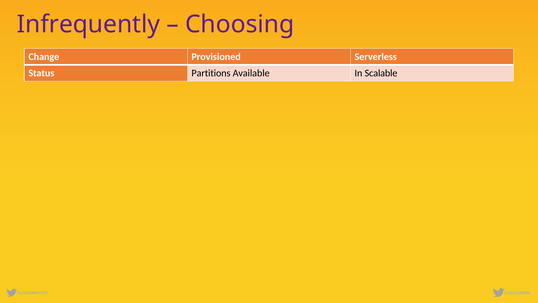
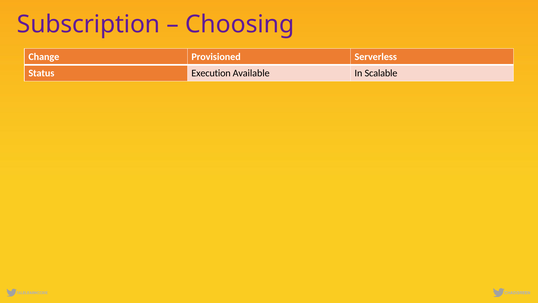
Infrequently: Infrequently -> Subscription (89, 24)
Partitions: Partitions -> Execution (211, 73)
